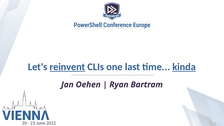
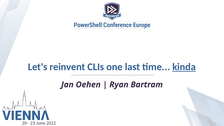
reinvent underline: present -> none (67, 67)
